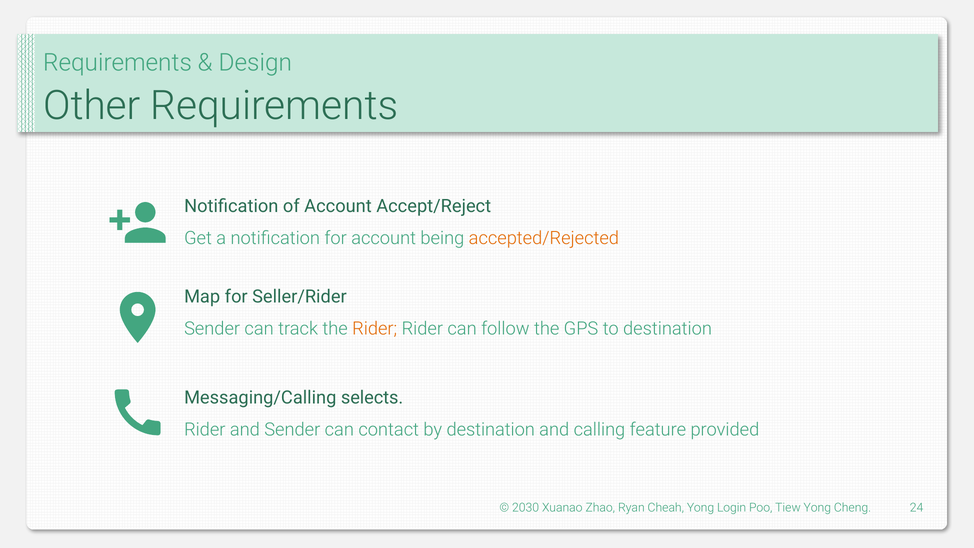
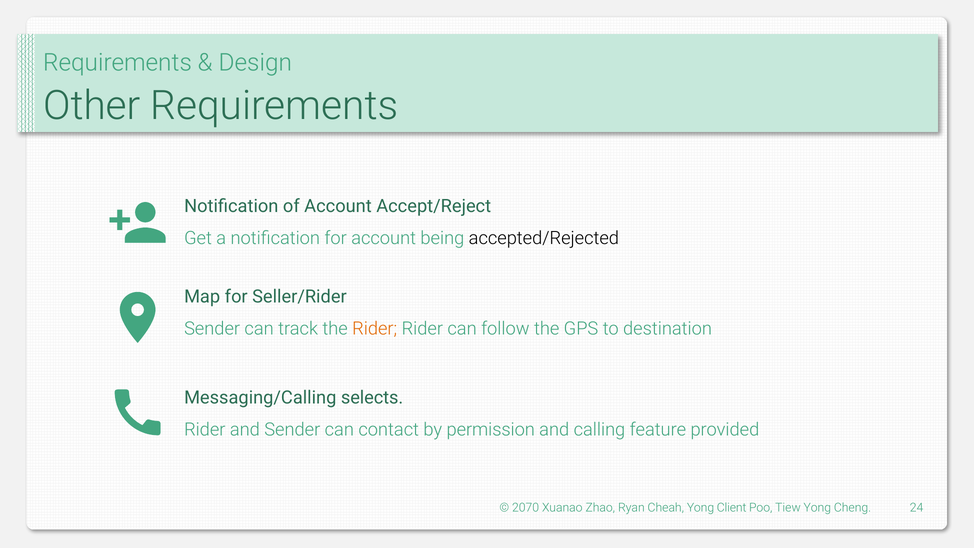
accepted/Rejected colour: orange -> black (544, 238)
by destination: destination -> permission (491, 429)
2030: 2030 -> 2070 (526, 507)
Login: Login -> Client (732, 507)
